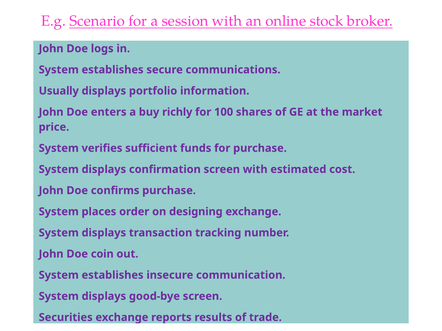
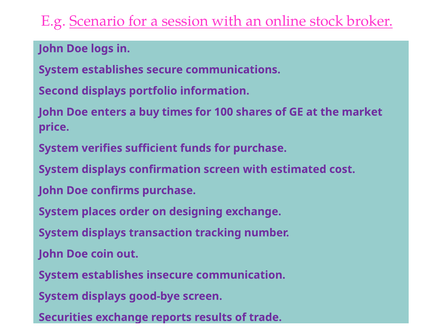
Usually: Usually -> Second (59, 91)
richly: richly -> times (177, 112)
